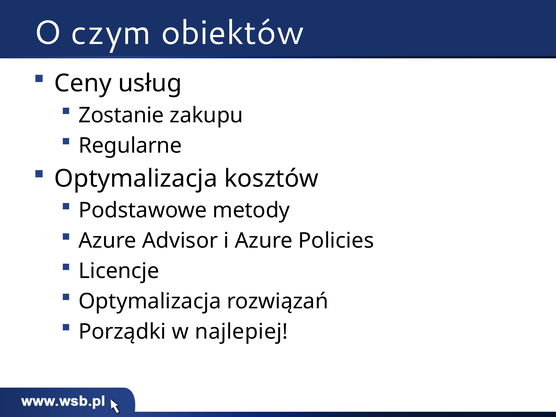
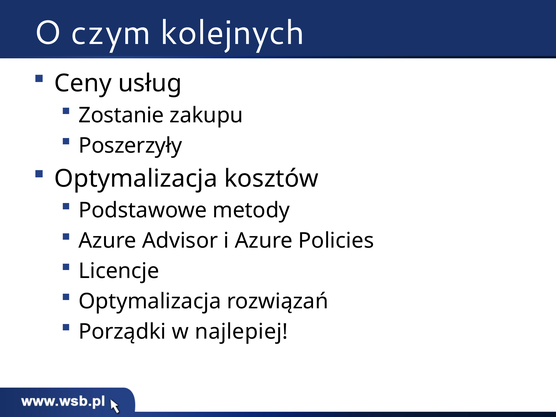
obiektów: obiektów -> kolejnych (233, 33)
Regularne: Regularne -> Poszerzyły (130, 146)
